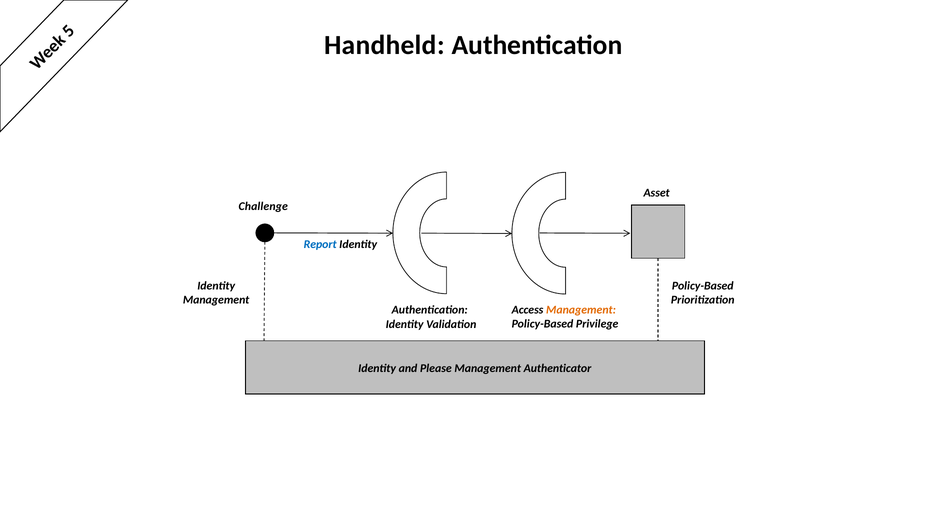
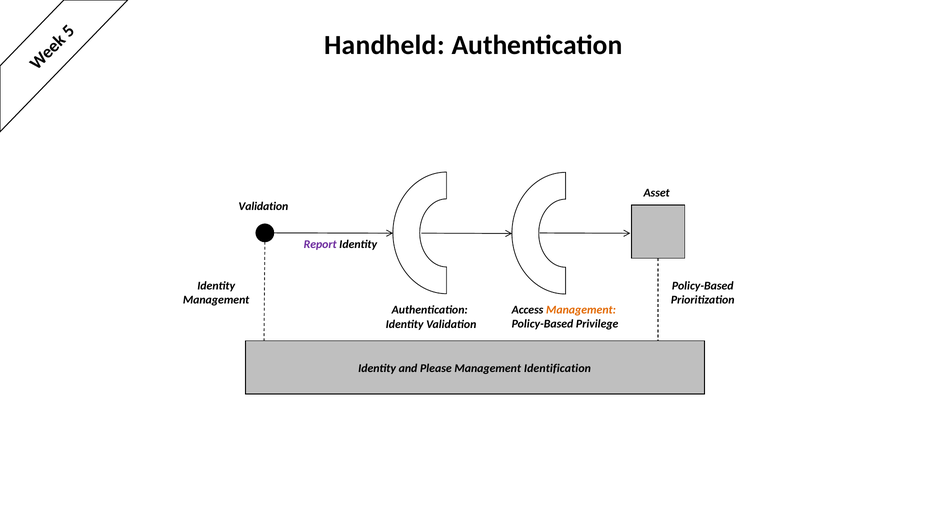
Challenge: Challenge -> Validation (263, 206)
Report colour: blue -> purple (320, 244)
Authenticator: Authenticator -> Identification (557, 368)
